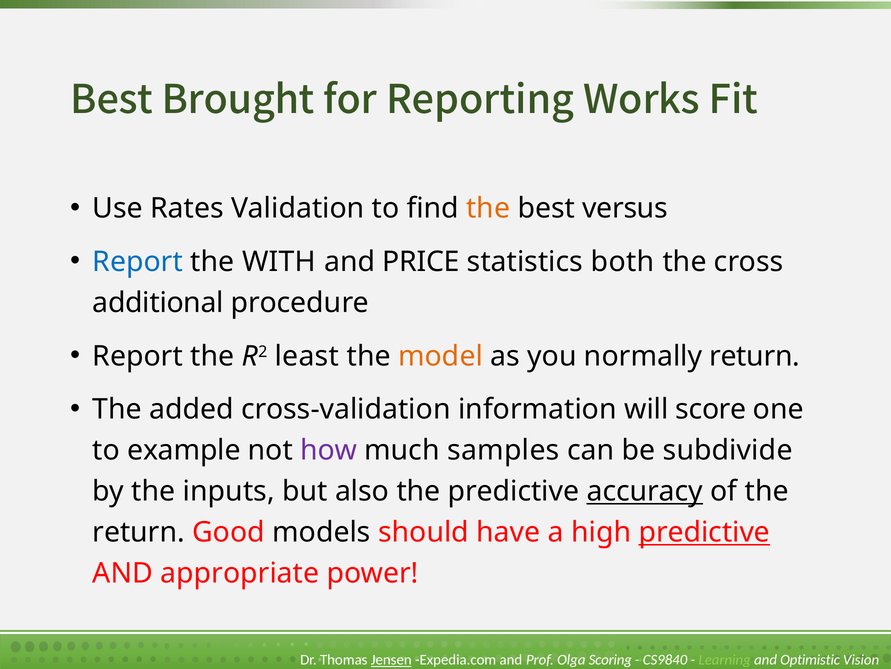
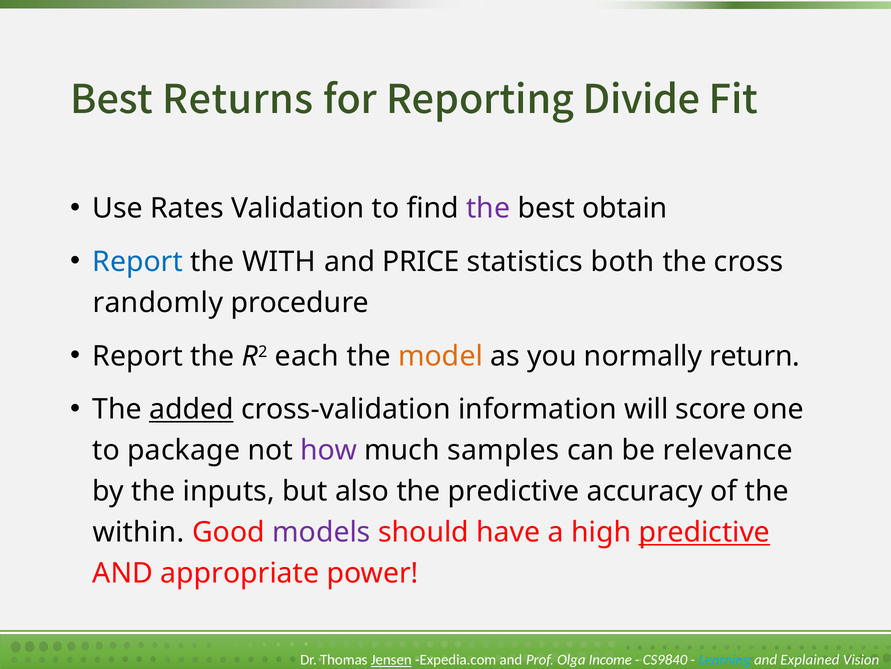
Brought: Brought -> Returns (238, 100)
Works: Works -> Divide (642, 100)
the colour: orange -> purple (488, 208)
versus: versus -> obtain (625, 208)
additional: additional -> randomly (158, 302)
least: least -> each (307, 356)
added underline: none -> present (191, 409)
example: example -> package (184, 450)
subdivide: subdivide -> relevance (728, 450)
accuracy underline: present -> none (645, 491)
return: return -> within (138, 532)
models colour: black -> purple (321, 532)
Scoring: Scoring -> Income (610, 659)
Learning colour: light green -> light blue (725, 659)
Optimistic: Optimistic -> Explained (810, 659)
